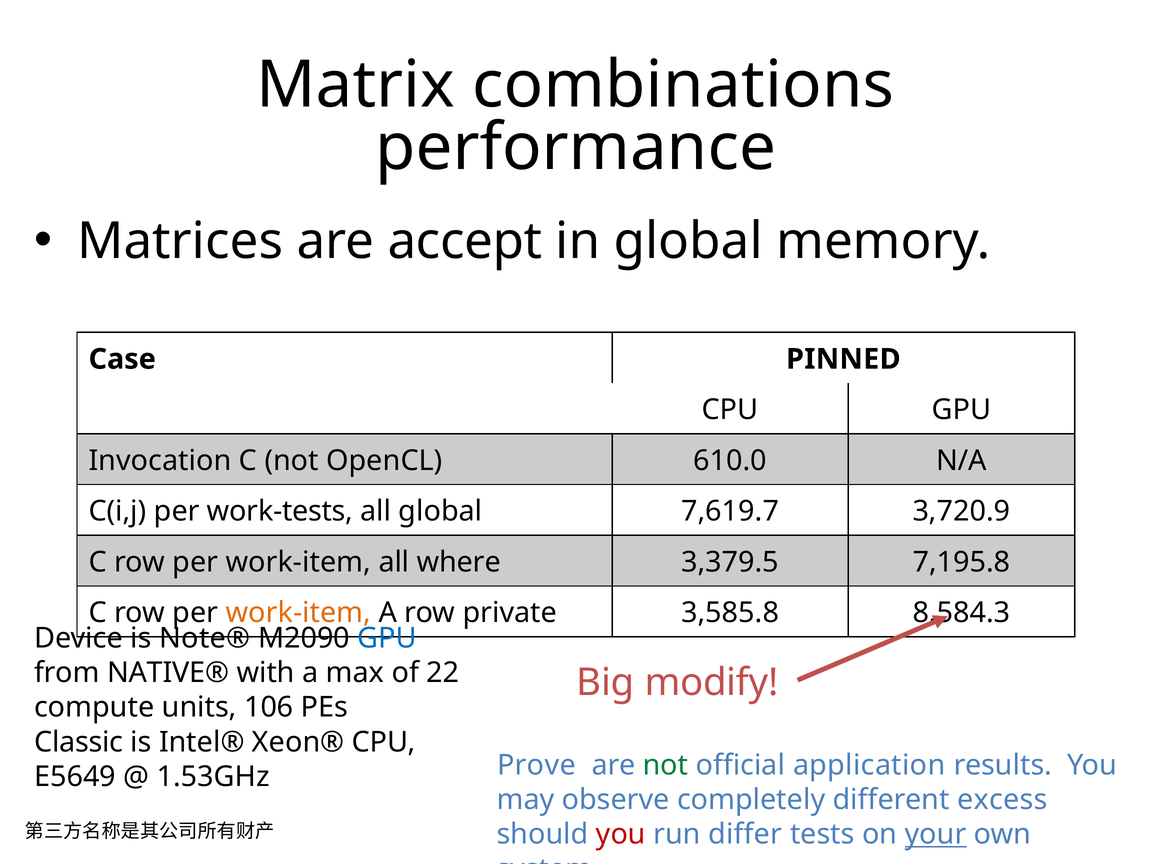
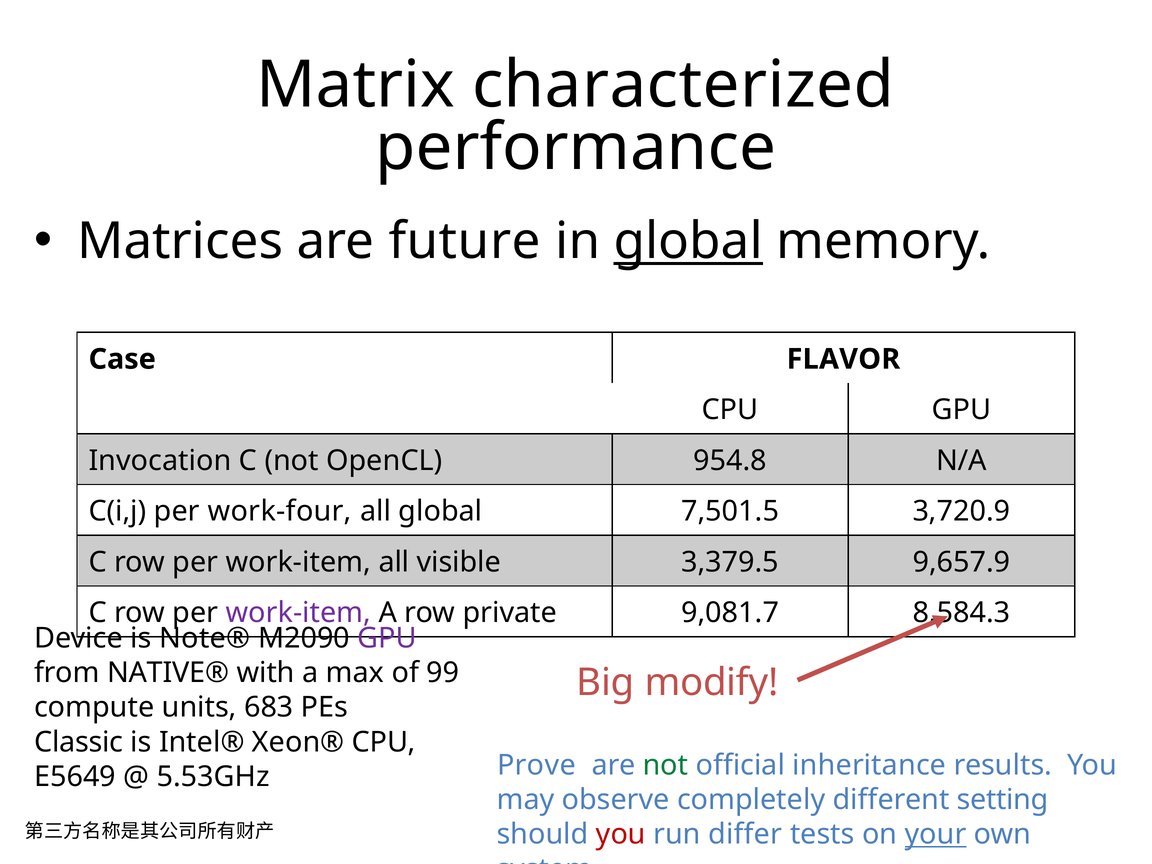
combinations: combinations -> characterized (683, 85)
accept: accept -> future (465, 242)
global underline: none -> present (688, 242)
PINNED: PINNED -> FLAVOR (843, 359)
610.0: 610.0 -> 954.8 (730, 461)
work-tests: work-tests -> work-four (280, 511)
7,619.7: 7,619.7 -> 7,501.5 (730, 511)
where: where -> visible (459, 562)
7,195.8: 7,195.8 -> 9,657.9 (961, 562)
work-item colour: orange -> purple (298, 613)
3,585.8: 3,585.8 -> 9,081.7 (730, 613)
GPU colour: blue -> purple (387, 638)
22: 22 -> 99 (443, 673)
106: 106 -> 683 (269, 707)
application: application -> inheritance (869, 765)
1.53GHz: 1.53GHz -> 5.53GHz (213, 777)
excess: excess -> setting (1003, 800)
